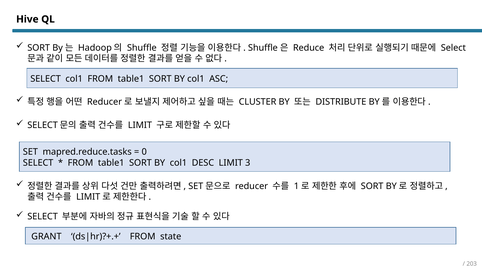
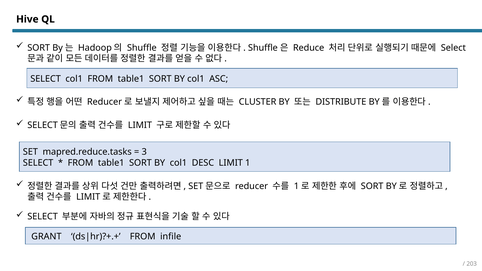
0: 0 -> 3 (144, 152)
3: 3 -> 1 (248, 163)
state: state -> infile (171, 237)
